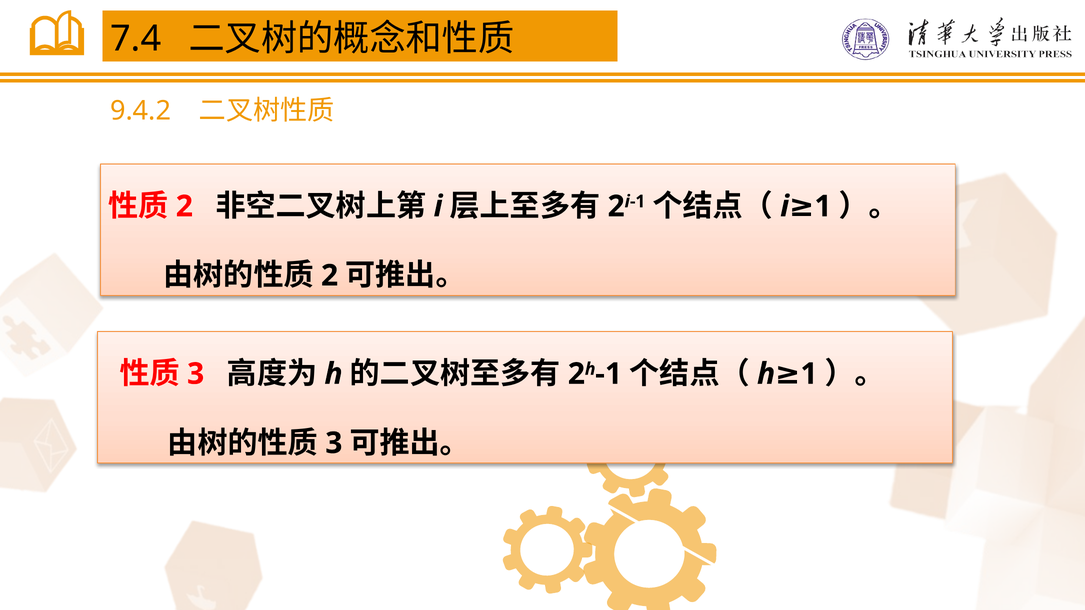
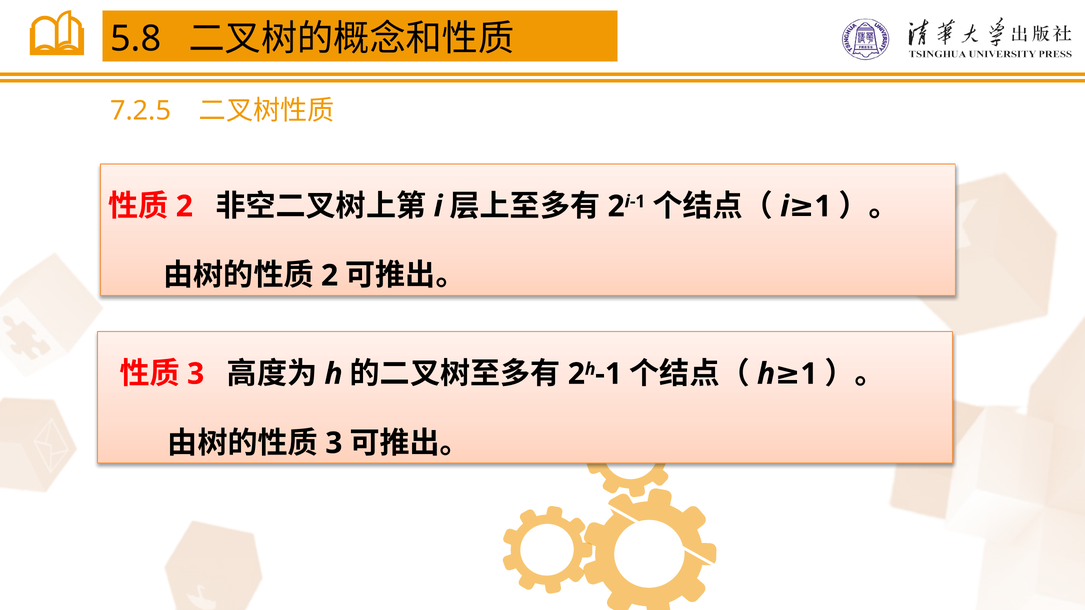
7.4: 7.4 -> 5.8 (136, 39)
9.4.2: 9.4.2 -> 7.2.5 (141, 111)
